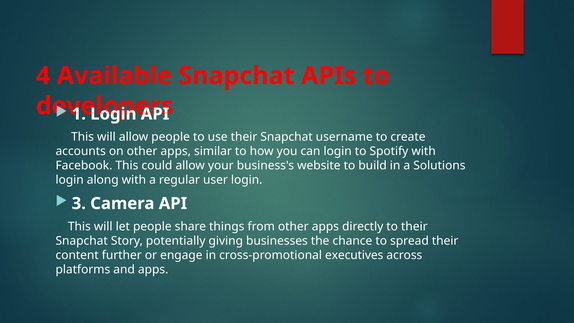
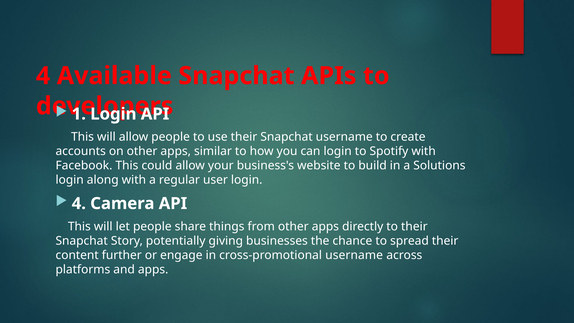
3: 3 -> 4 (79, 203)
cross-promotional executives: executives -> username (354, 255)
